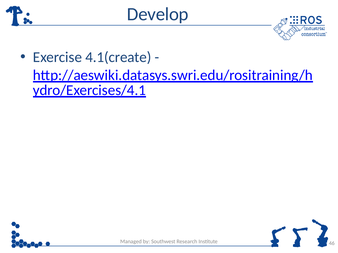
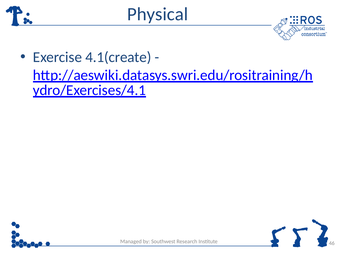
Develop: Develop -> Physical (158, 14)
